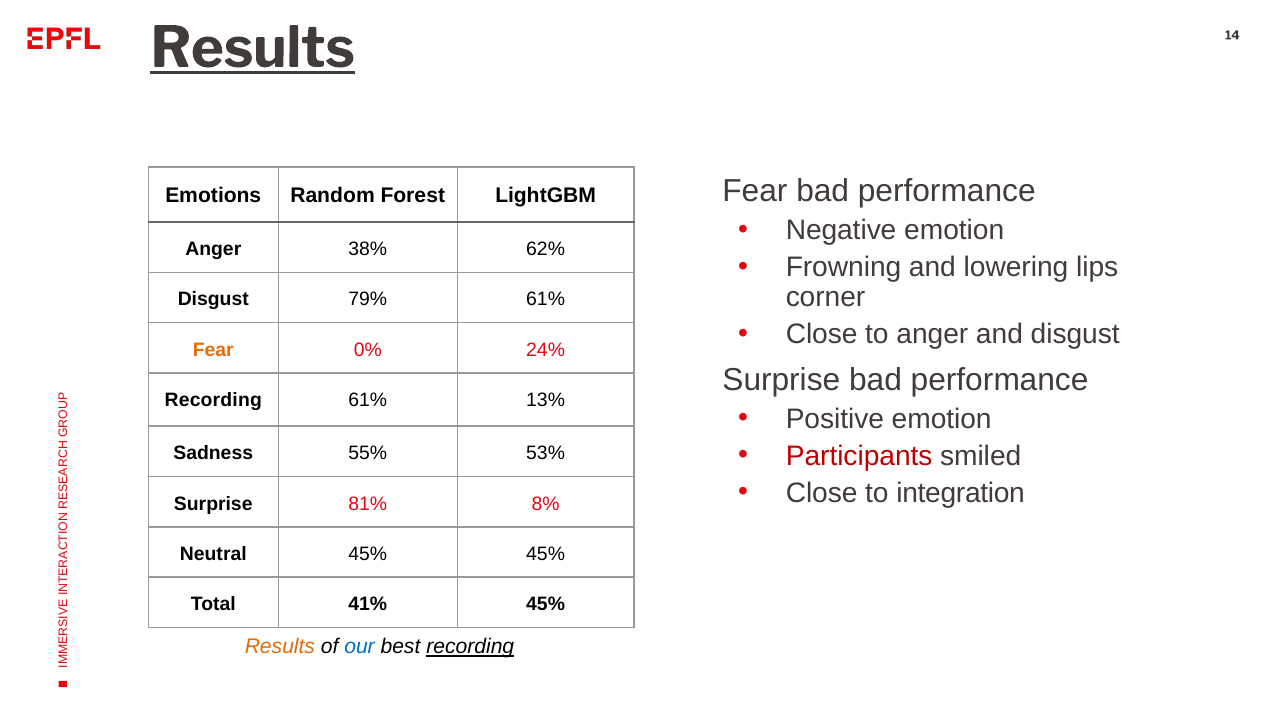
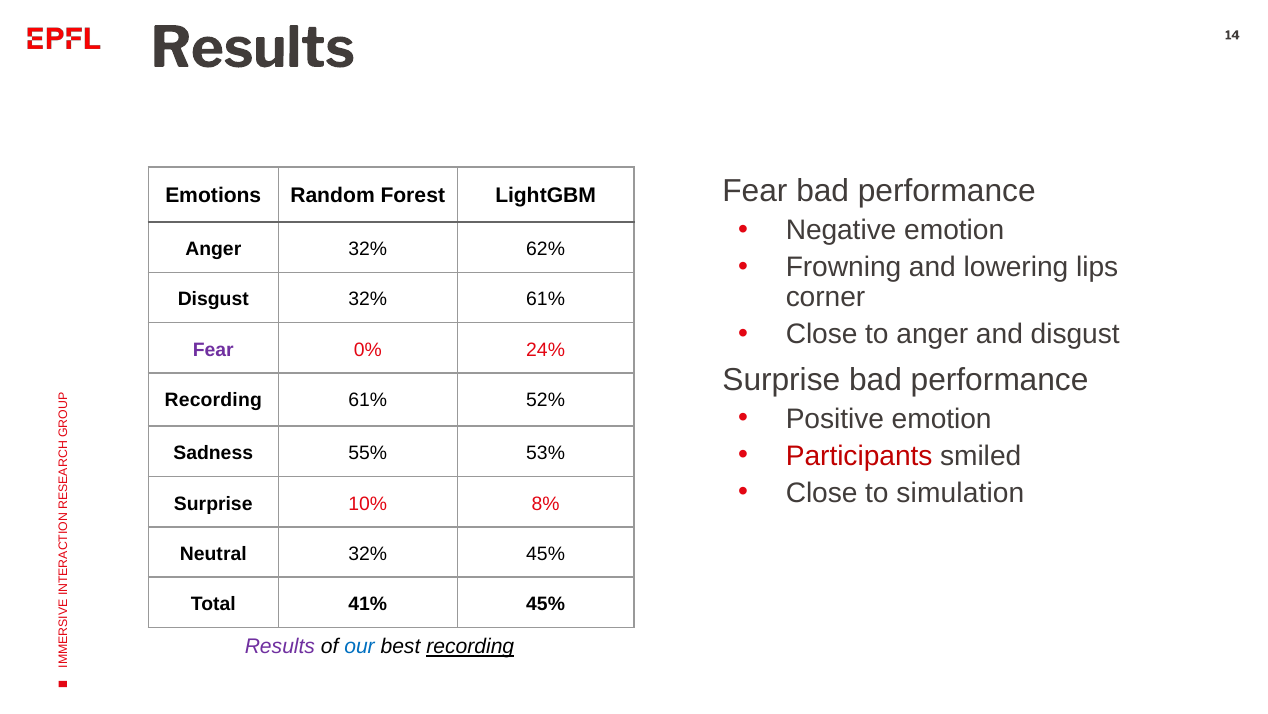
Results underline: present -> none (253, 48)
Anger 38%: 38% -> 32% (368, 249)
Disgust 79%: 79% -> 32% (368, 299)
Fear colour: orange -> purple (213, 350)
13%: 13% -> 52% (546, 400)
integration: integration -> simulation (960, 492)
81%: 81% -> 10% (368, 503)
Neutral 45%: 45% -> 32% (368, 554)
Results colour: orange -> purple (280, 646)
